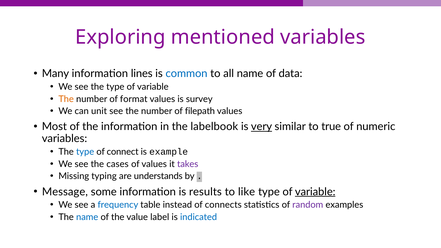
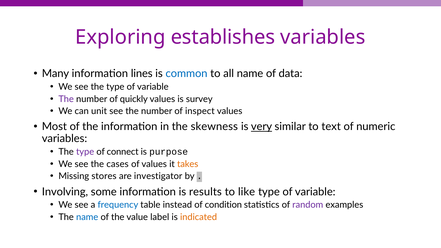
mentioned: mentioned -> establishes (223, 37)
The colour: orange -> purple (66, 99)
format: format -> quickly (134, 99)
filepath: filepath -> inspect (200, 111)
labelbook: labelbook -> skewness (214, 127)
true: true -> text (331, 127)
type colour: blue -> purple (85, 152)
example: example -> purpose (169, 152)
takes colour: purple -> orange (188, 164)
typing: typing -> stores (104, 176)
understands: understands -> investigator (158, 176)
Message: Message -> Involving (65, 192)
variable underline: present -> none (315, 192)
connects: connects -> condition (223, 205)
indicated colour: blue -> orange (199, 217)
